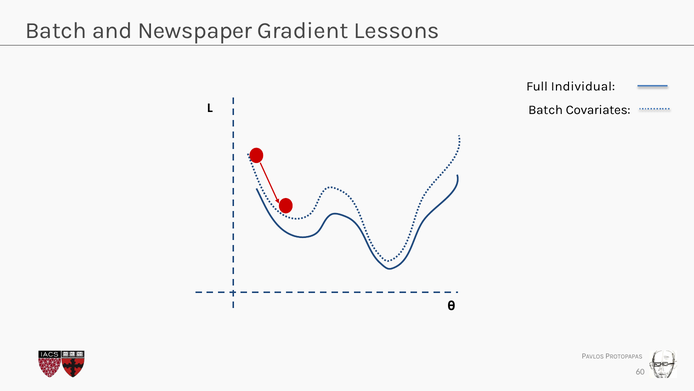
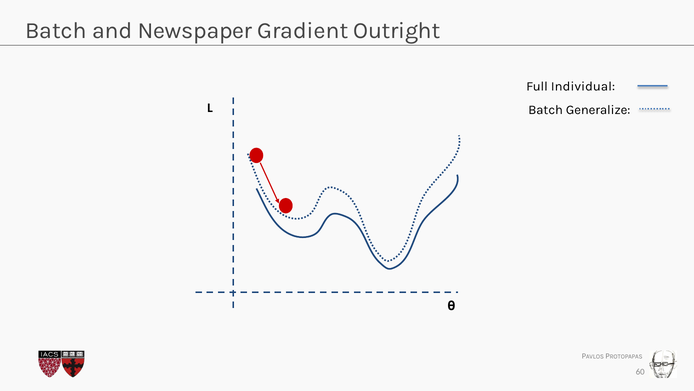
Lessons: Lessons -> Outright (397, 30)
Covariates: Covariates -> Generalize (598, 110)
